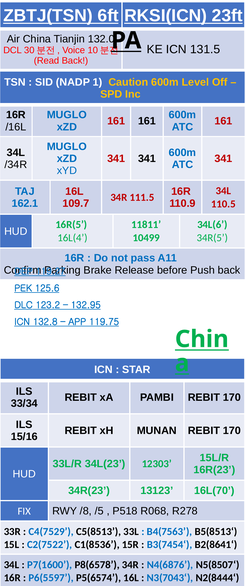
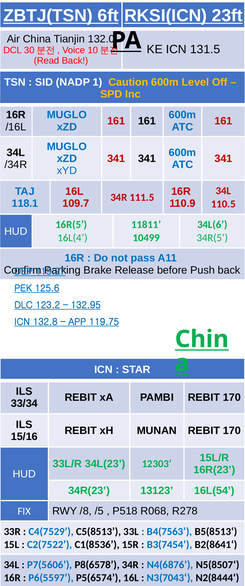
162.1: 162.1 -> 118.1 (25, 203)
16L(70: 16L(70 -> 16L(54 (214, 491)
P7(1600: P7(1600 -> P7(5606 (50, 565)
